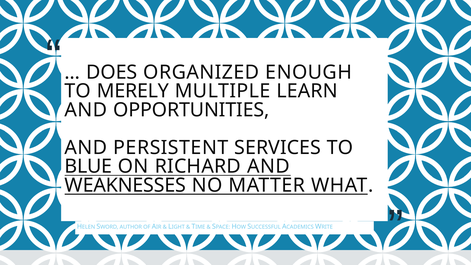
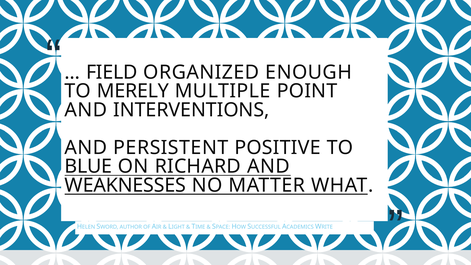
DOES: DOES -> FIELD (112, 72)
LEARN: LEARN -> POINT (307, 91)
OPPORTUNITIES: OPPORTUNITIES -> INTERVENTIONS (191, 110)
SERVICES: SERVICES -> POSITIVE (277, 148)
